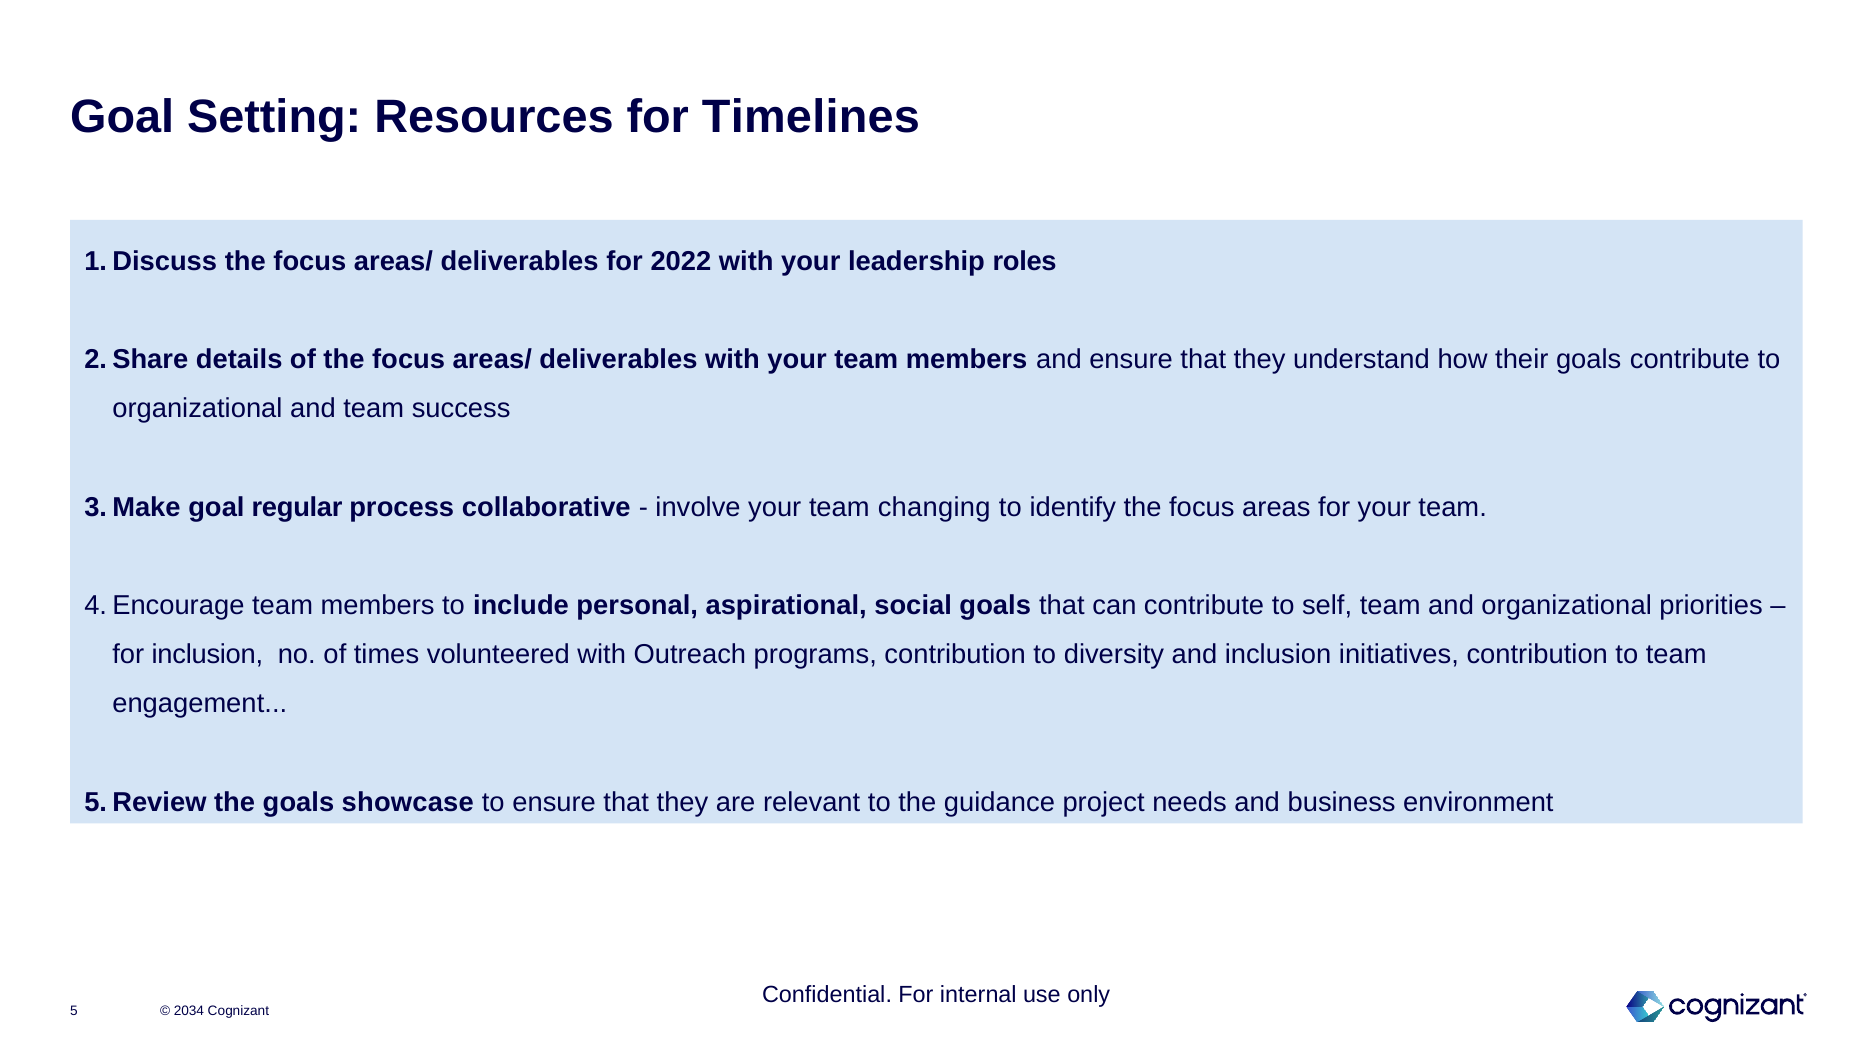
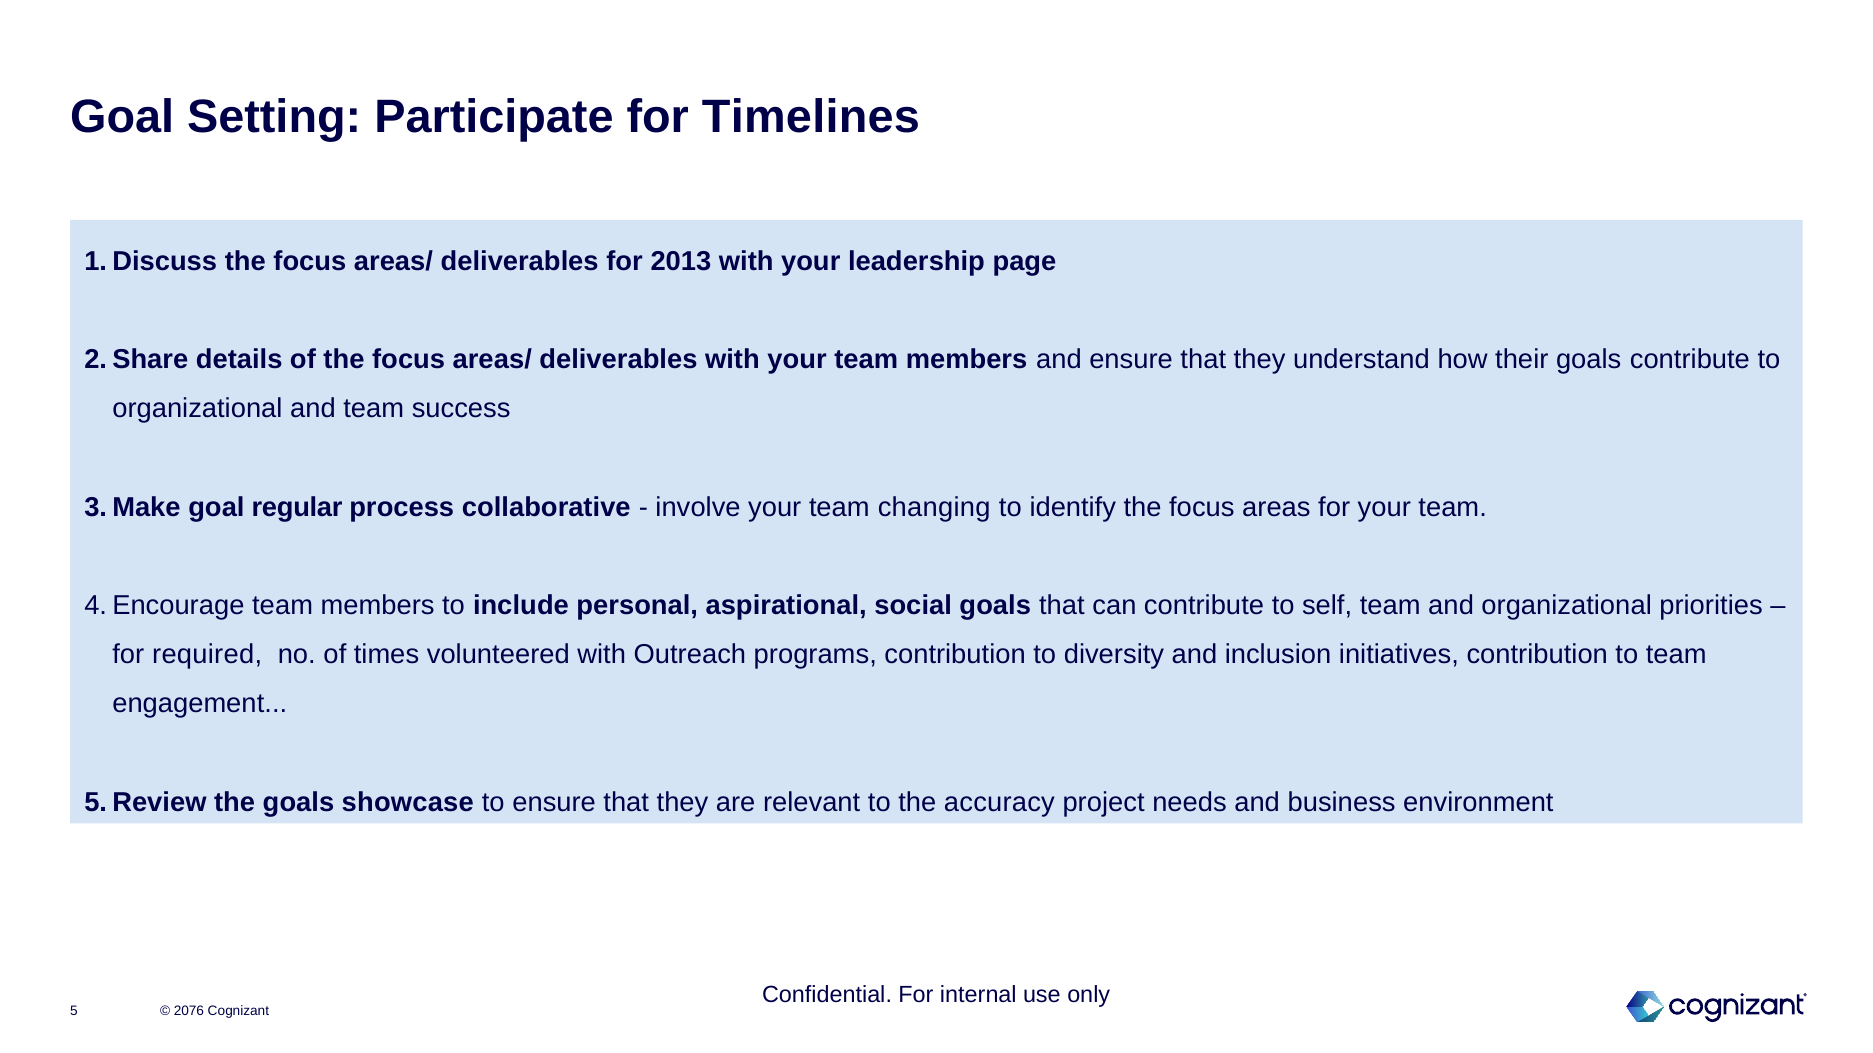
Resources: Resources -> Participate (494, 117)
2022: 2022 -> 2013 (681, 262)
roles: roles -> page (1024, 262)
for inclusion: inclusion -> required (207, 655)
guidance: guidance -> accuracy (999, 802)
2034: 2034 -> 2076 (189, 1011)
